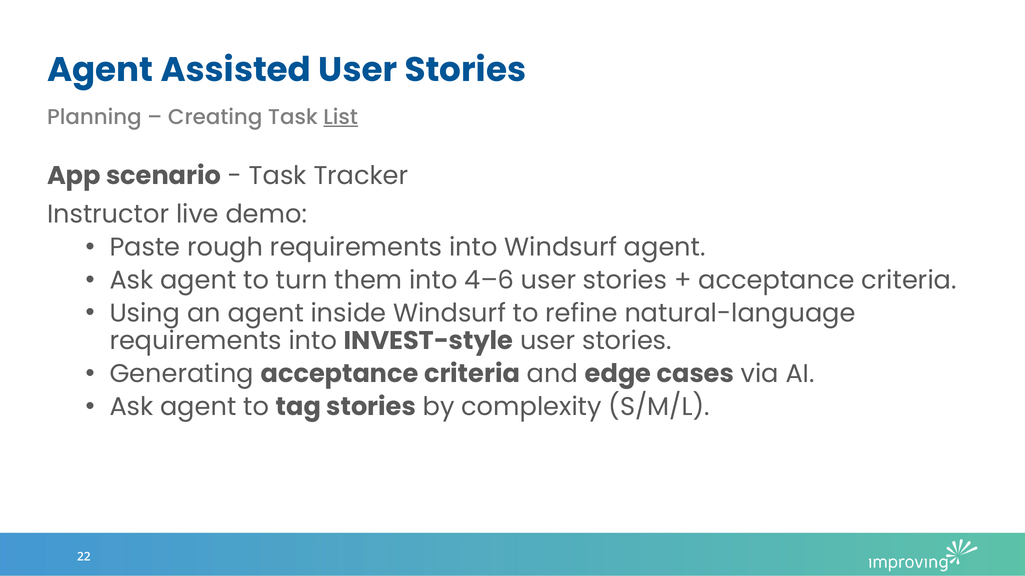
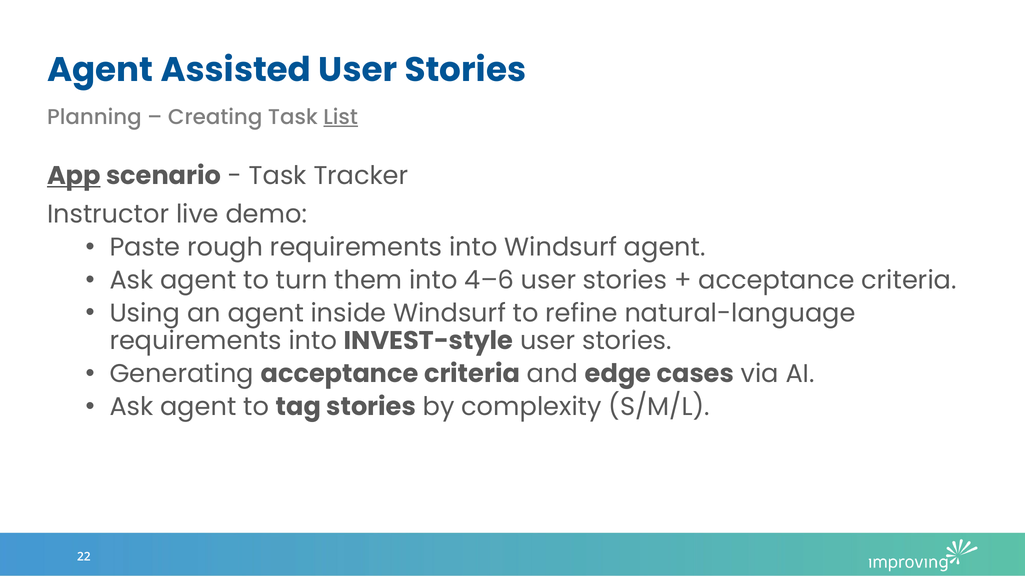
App underline: none -> present (74, 176)
